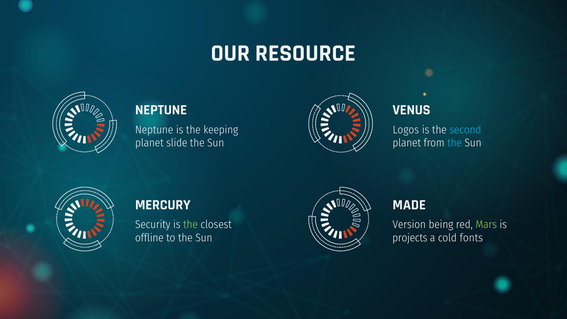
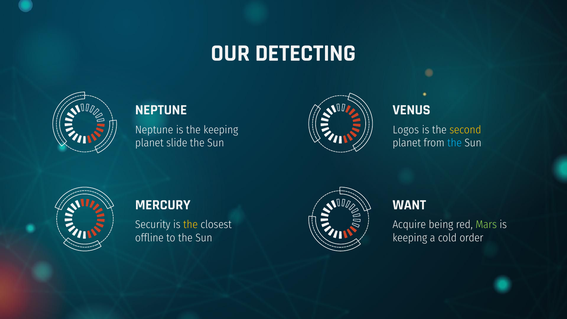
RESOURCE: RESOURCE -> DETECTING (306, 53)
second colour: light blue -> yellow (465, 130)
MADE: MADE -> WANT (409, 205)
the colour: light green -> yellow (191, 225)
Version: Version -> Acquire (409, 225)
projects: projects -> keeping (410, 238)
fonts: fonts -> order (471, 238)
